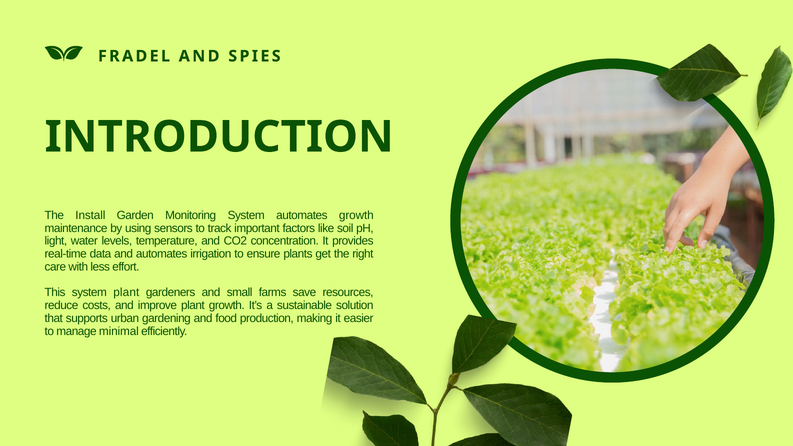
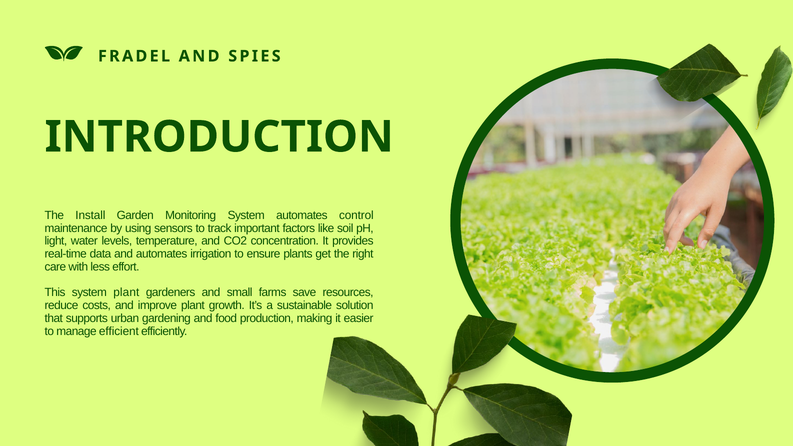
automates growth: growth -> control (356, 215)
minimal: minimal -> efficient (119, 331)
